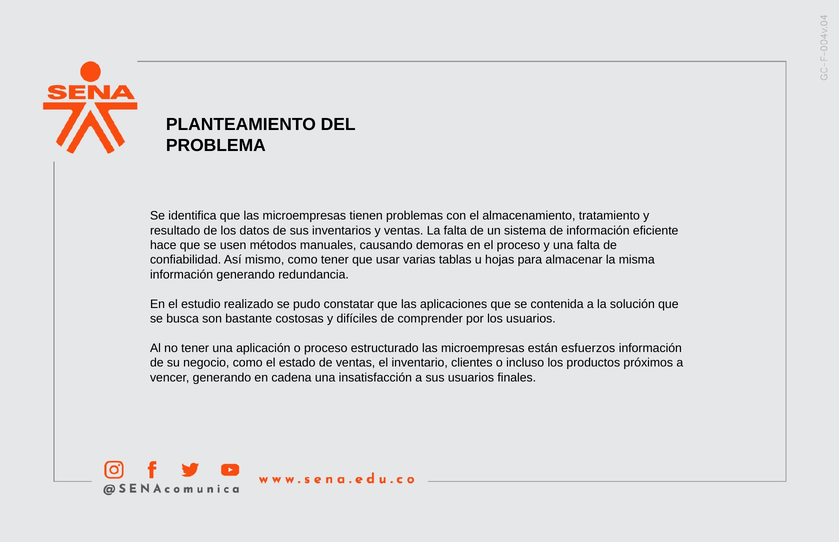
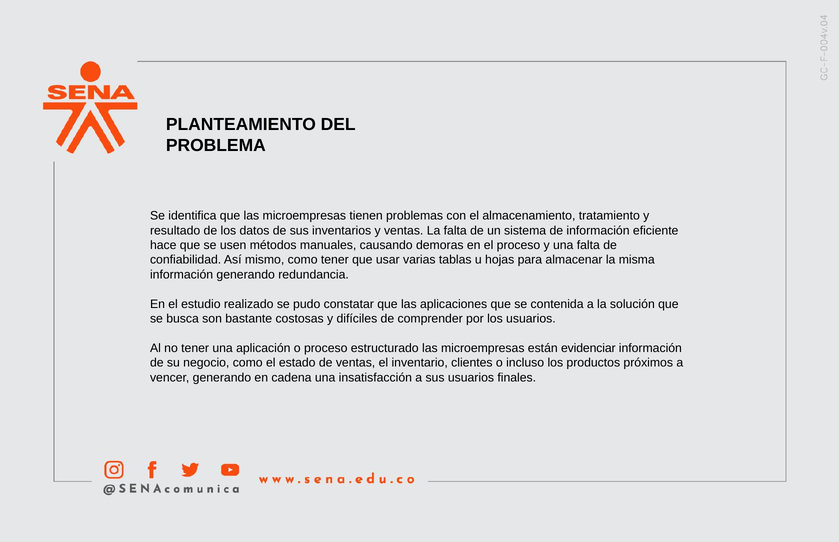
esfuerzos: esfuerzos -> evidenciar (588, 348)
